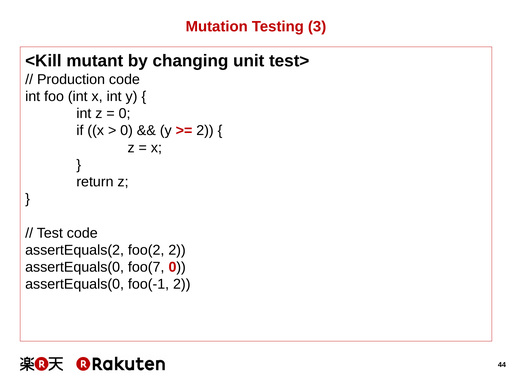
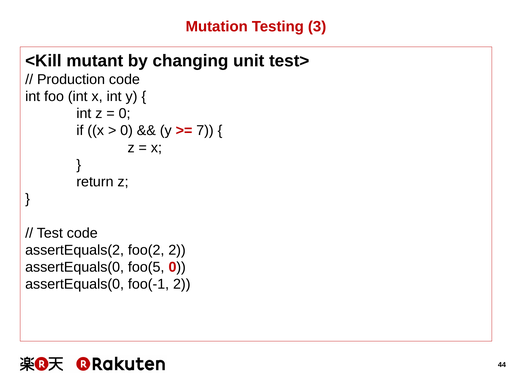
2: 2 -> 7 (205, 131)
foo(7: foo(7 -> foo(5 (146, 267)
